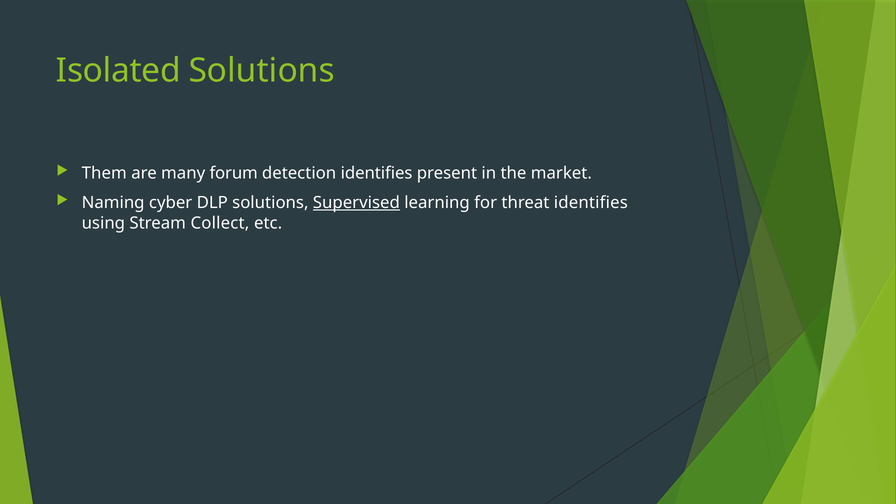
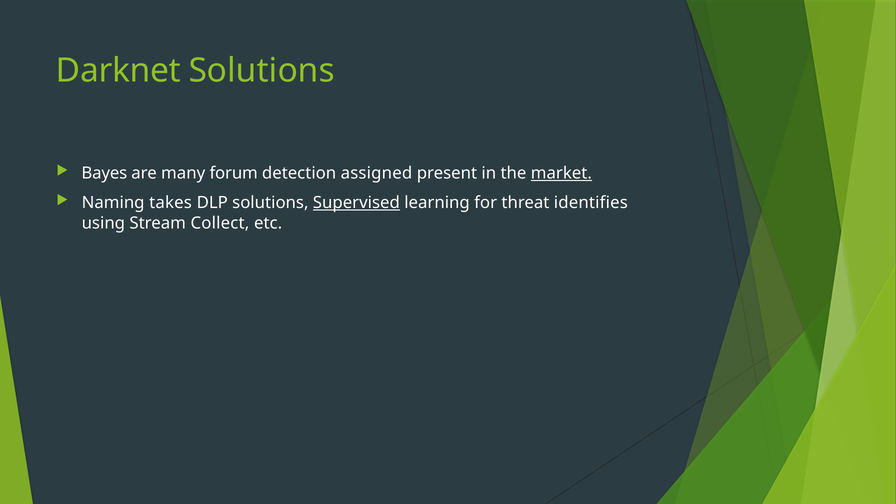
Isolated: Isolated -> Darknet (118, 71)
Them: Them -> Bayes (104, 173)
detection identifies: identifies -> assigned (376, 173)
market underline: none -> present (561, 173)
cyber: cyber -> takes (171, 203)
